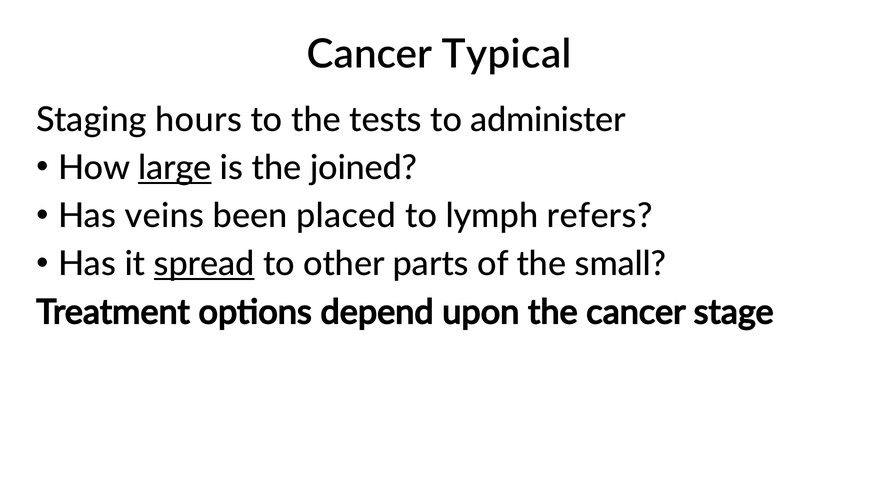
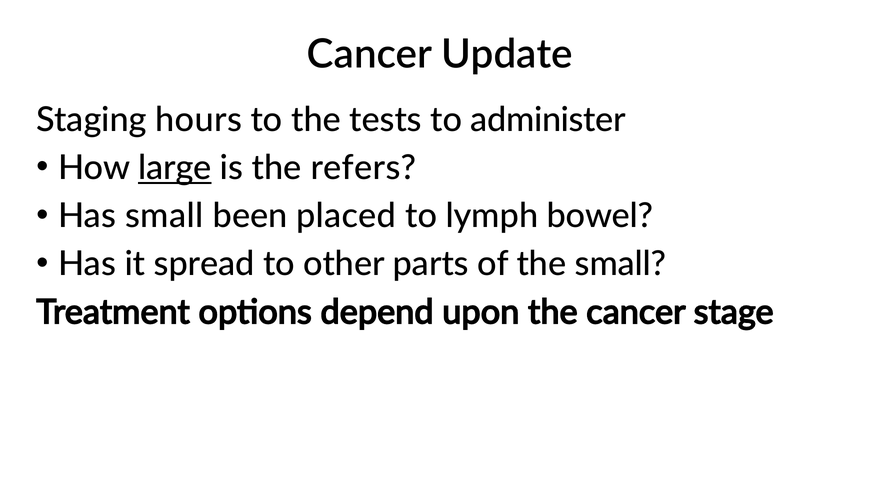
Typical: Typical -> Update (507, 55)
joined: joined -> refers (363, 168)
Has veins: veins -> small (164, 216)
refers: refers -> bowel (600, 216)
spread underline: present -> none (204, 264)
